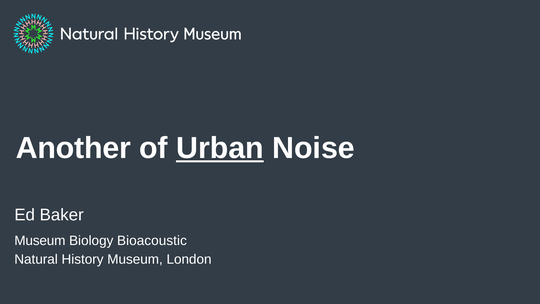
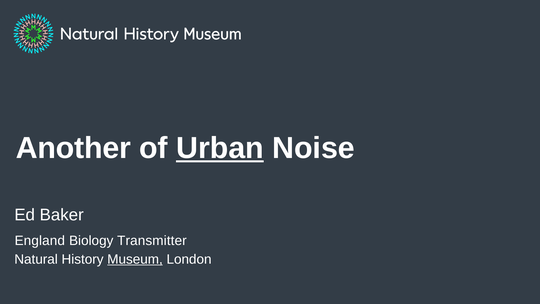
Museum: Museum -> England (40, 241)
Bioacoustic: Bioacoustic -> Transmitter (152, 241)
Museum underline: none -> present (135, 259)
